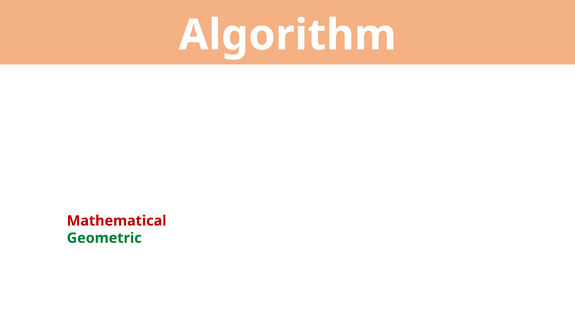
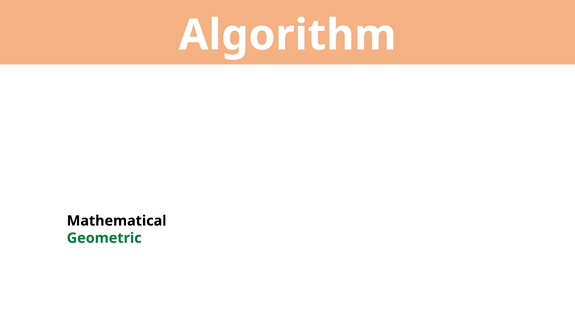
Mathematical colour: red -> black (117, 221)
